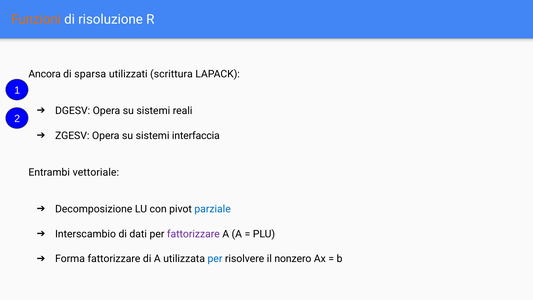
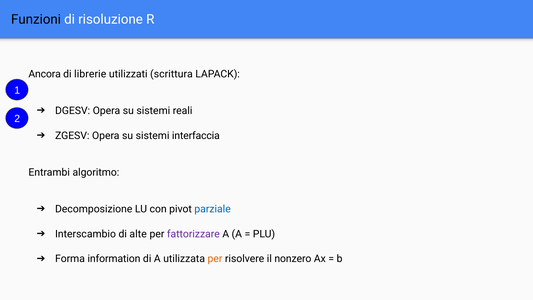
Funzioni colour: orange -> black (36, 19)
sparsa: sparsa -> librerie (90, 74)
vettoriale: vettoriale -> algoritmo (96, 172)
dati: dati -> alte (138, 234)
Forma fattorizzare: fattorizzare -> information (114, 259)
per colour: blue -> orange (215, 259)
